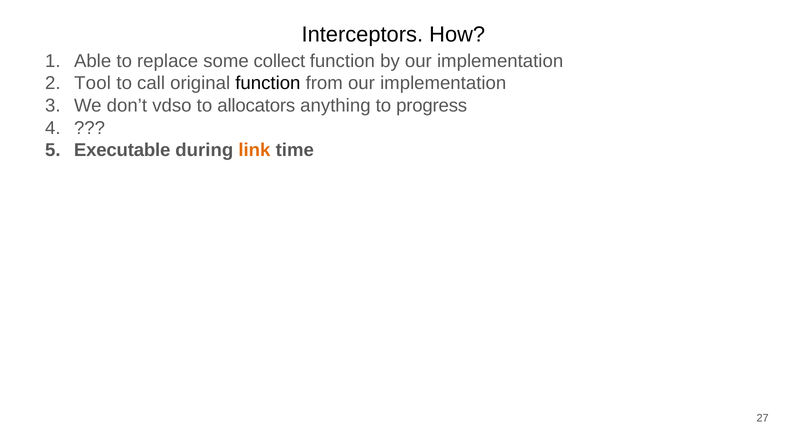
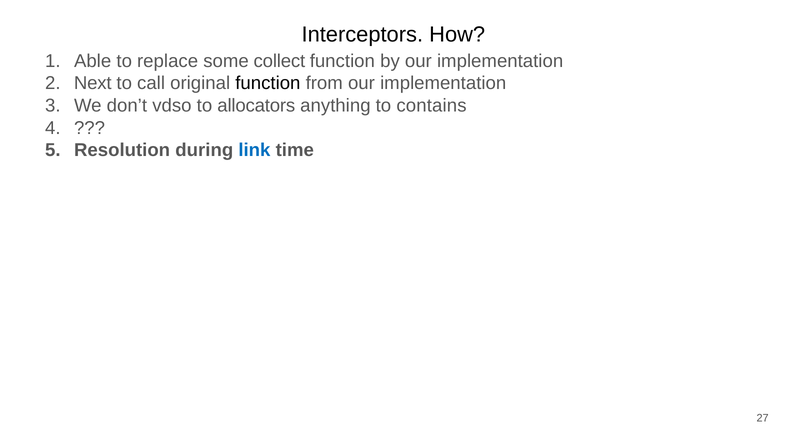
Tool: Tool -> Next (93, 84)
progress: progress -> contains (431, 106)
Executable: Executable -> Resolution (122, 150)
link colour: orange -> blue (254, 150)
